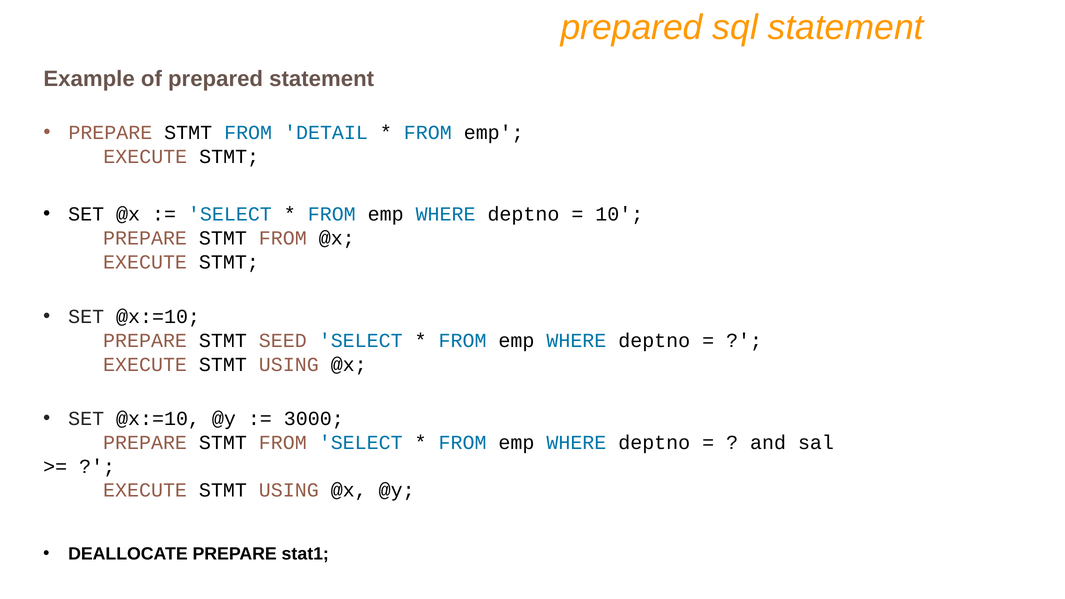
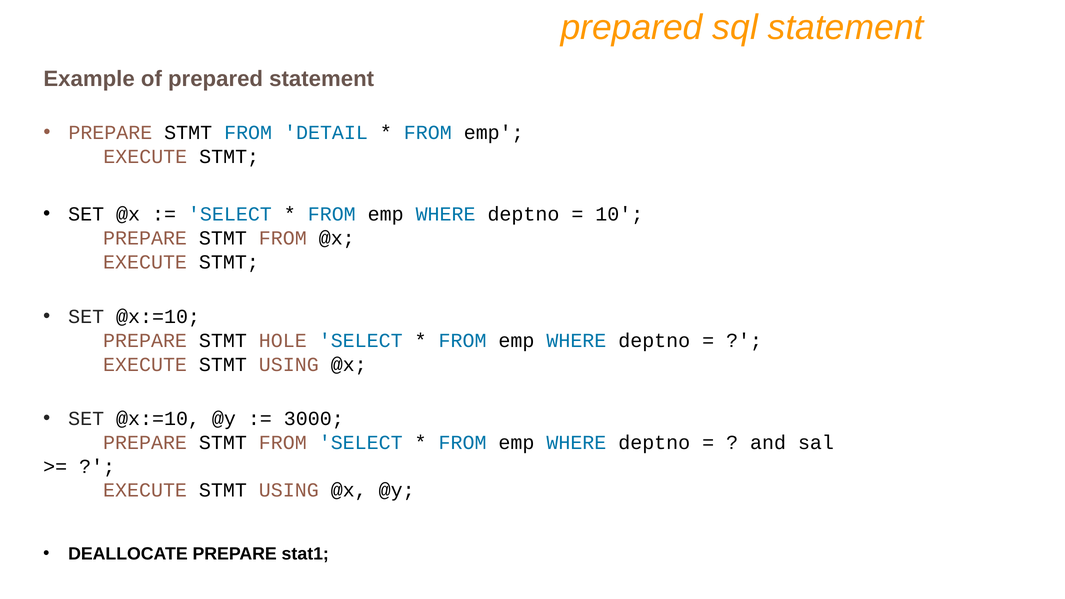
SEED: SEED -> HOLE (283, 341)
